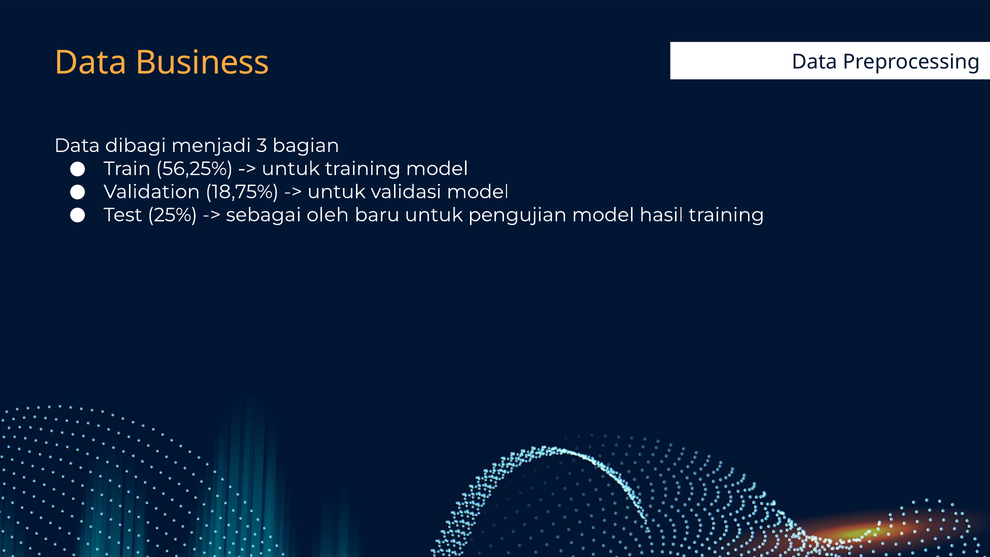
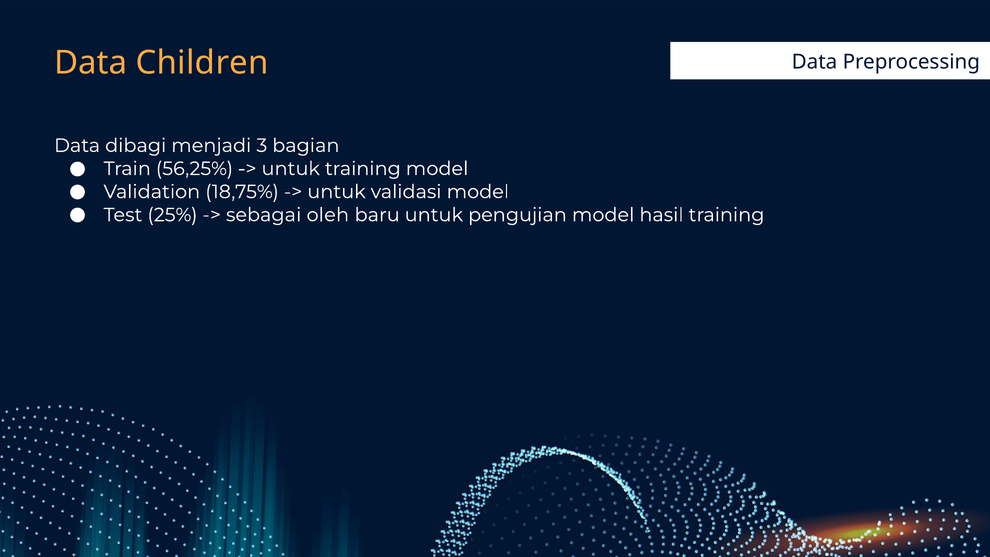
Business: Business -> Children (202, 63)
